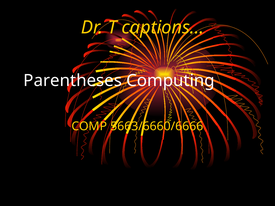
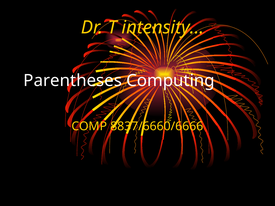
captions…: captions… -> intensity… (163, 28)
5663/6660/6666: 5663/6660/6666 -> 8837/6660/6666 (157, 126)
